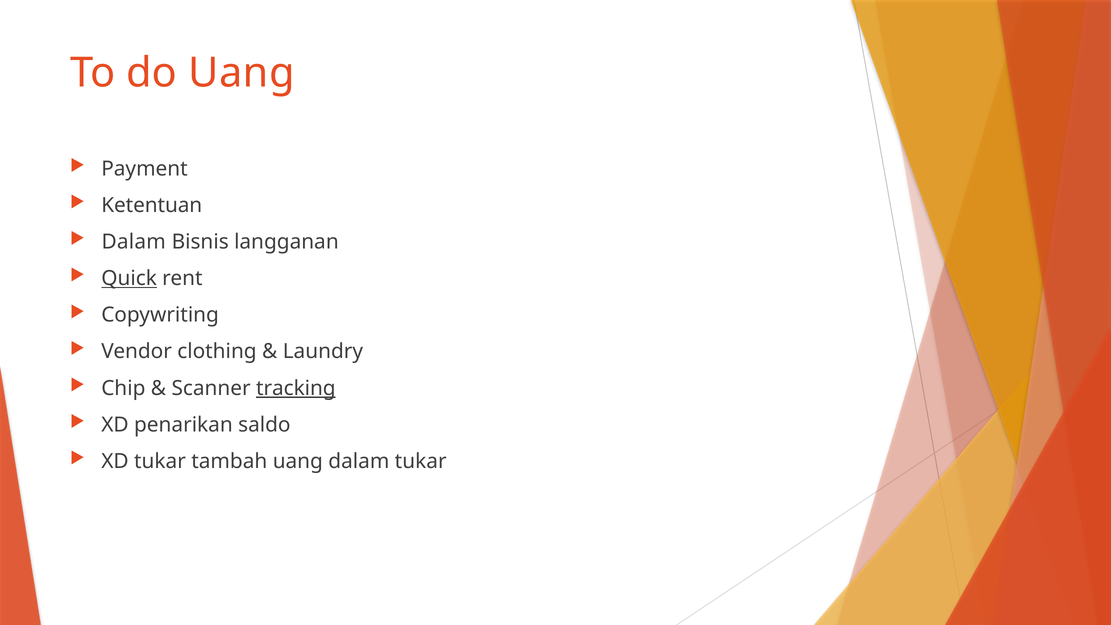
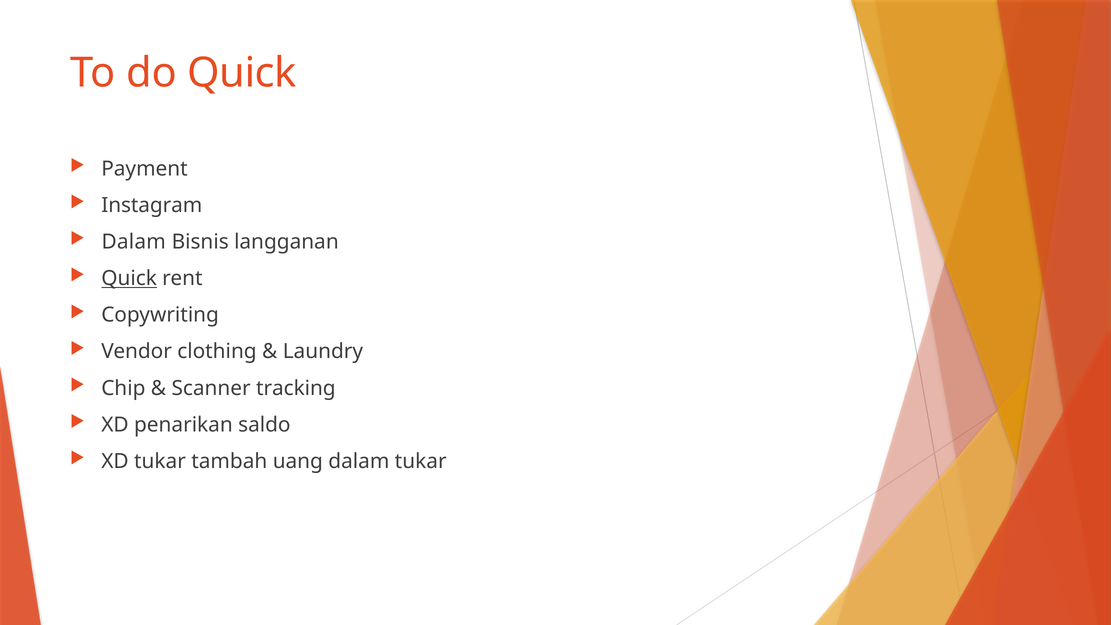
do Uang: Uang -> Quick (242, 73)
Ketentuan: Ketentuan -> Instagram (152, 205)
tracking underline: present -> none (296, 388)
